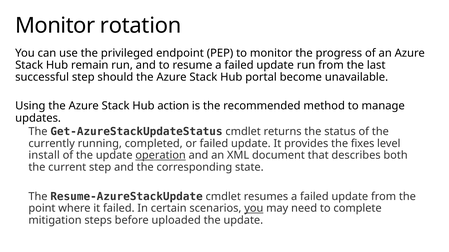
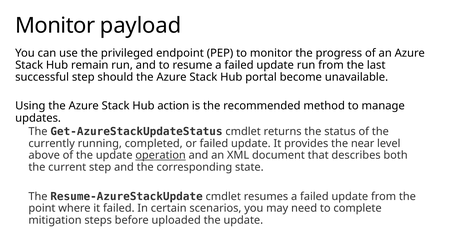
rotation: rotation -> payload (141, 26)
fixes: fixes -> near (363, 144)
install: install -> above (44, 156)
you underline: present -> none (254, 209)
